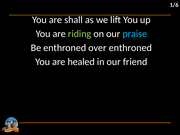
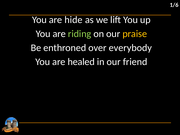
shall: shall -> hide (74, 20)
praise colour: light blue -> yellow (135, 34)
over enthroned: enthroned -> everybody (130, 48)
